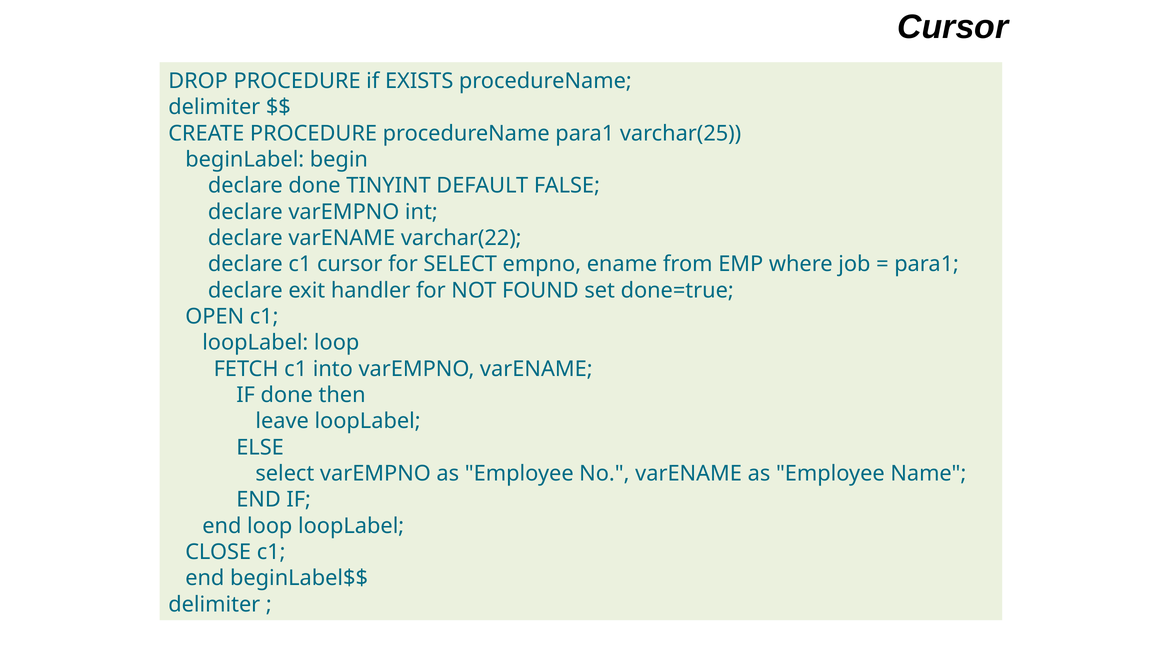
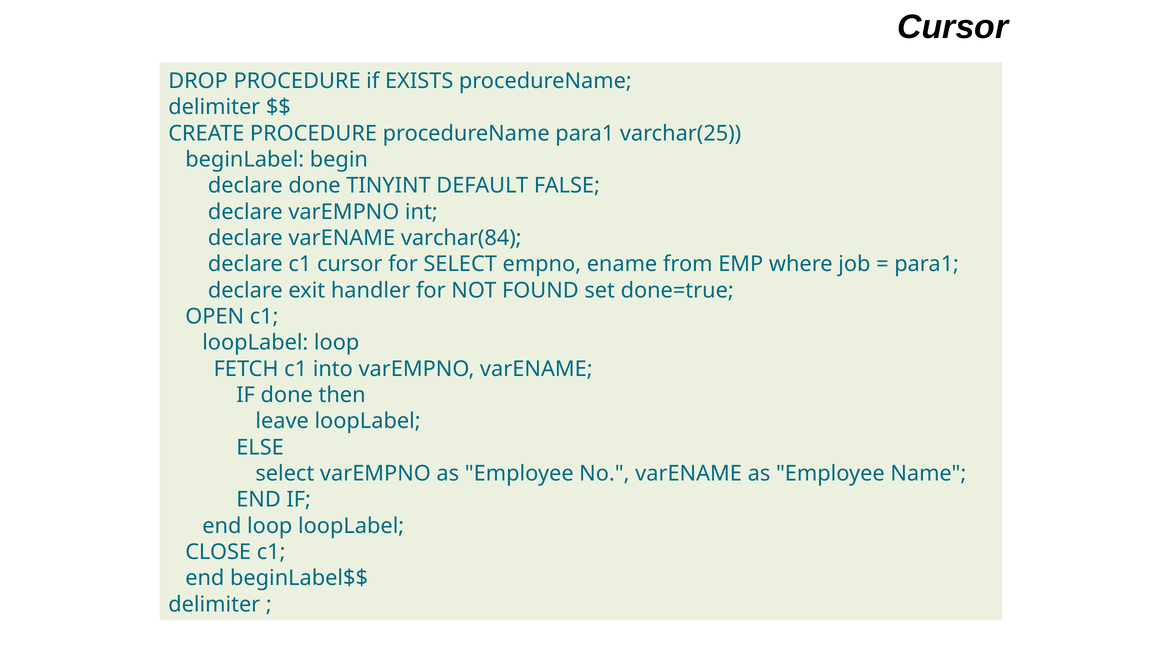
varchar(22: varchar(22 -> varchar(84 (461, 238)
